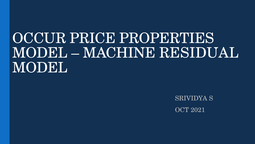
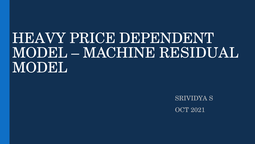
OCCUR: OCCUR -> HEAVY (39, 38)
PROPERTIES: PROPERTIES -> DEPENDENT (167, 38)
